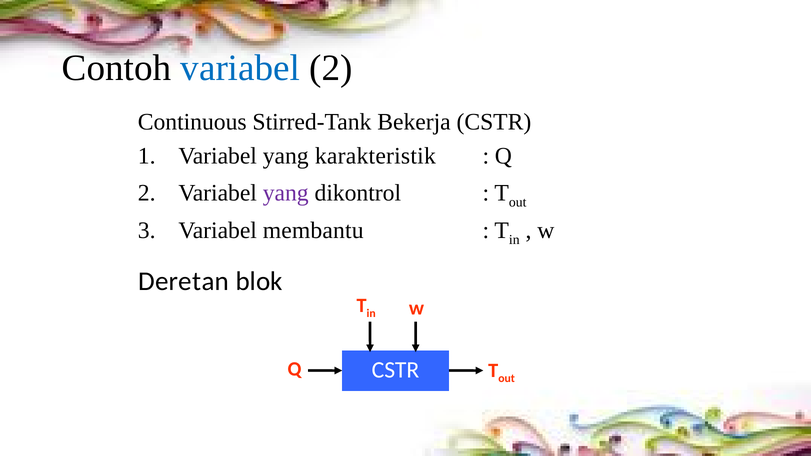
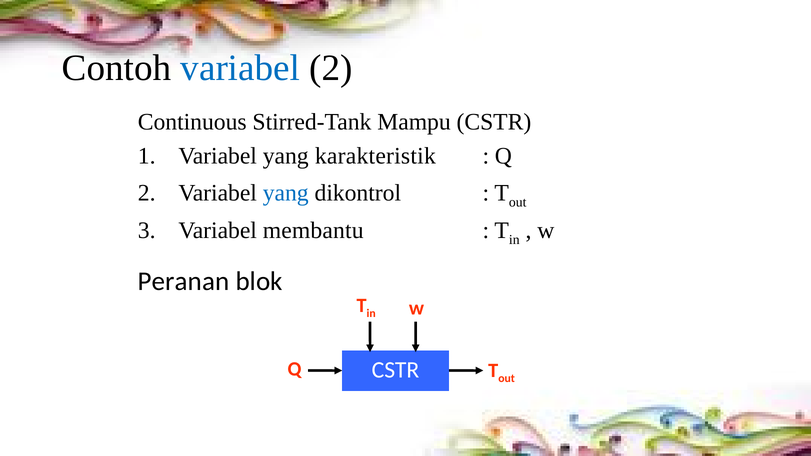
Bekerja: Bekerja -> Mampu (414, 122)
yang colour: purple -> blue (286, 193)
Deretan: Deretan -> Peranan (184, 282)
